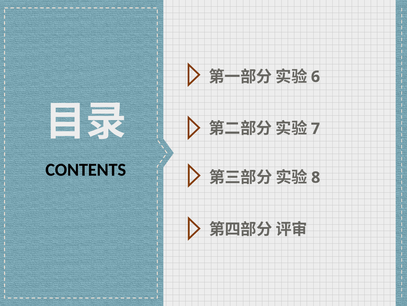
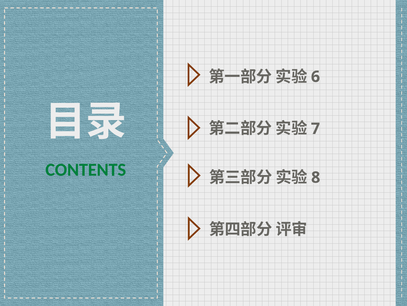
CONTENTS colour: black -> green (86, 169)
